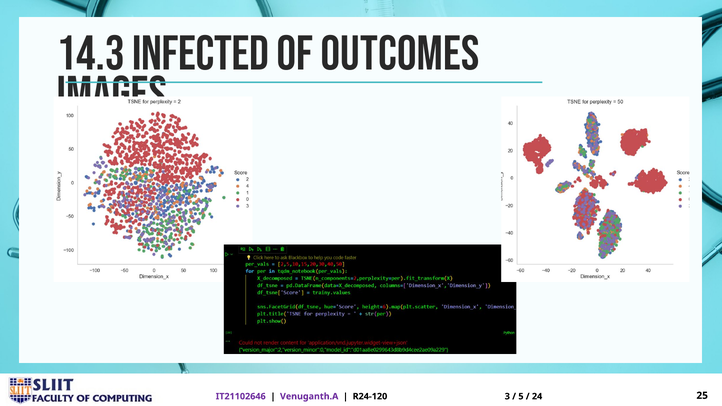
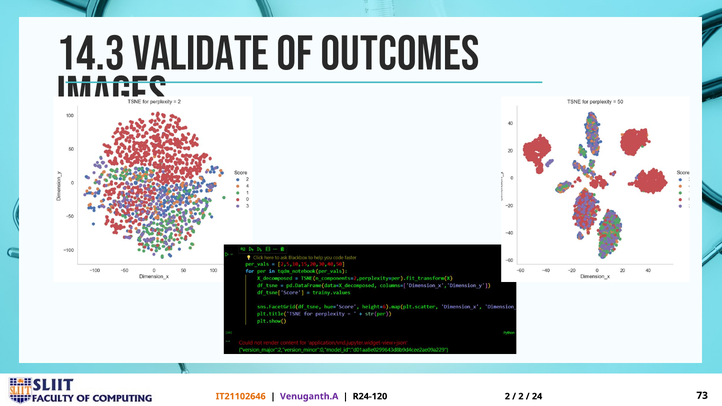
INFECTED: INFECTED -> VALIDATE (201, 54)
IT21102646 colour: purple -> orange (241, 396)
R24-120 3: 3 -> 2 (507, 396)
5: 5 -> 2 (521, 396)
25: 25 -> 73 (702, 396)
